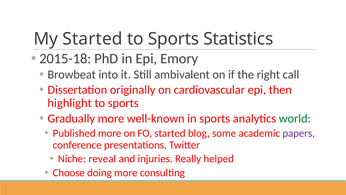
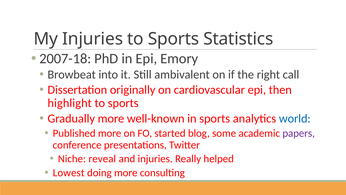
My Started: Started -> Injuries (93, 39)
2015-18: 2015-18 -> 2007-18 (65, 58)
world colour: green -> blue (295, 118)
Choose: Choose -> Lowest (69, 172)
